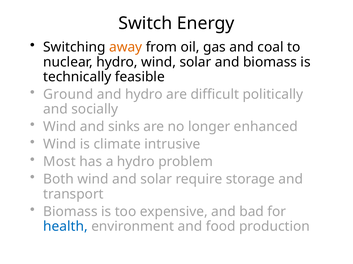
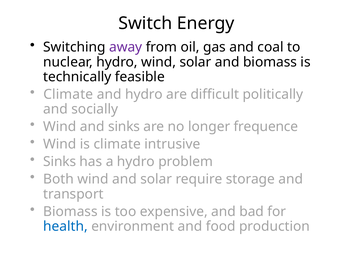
away colour: orange -> purple (126, 47)
Ground: Ground -> Climate (68, 95)
enhanced: enhanced -> frequence (266, 127)
Most: Most -> Sinks (60, 162)
